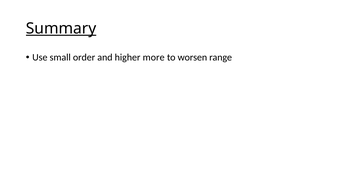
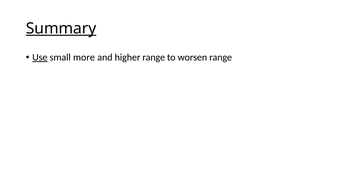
Use underline: none -> present (40, 57)
order: order -> more (84, 57)
higher more: more -> range (154, 57)
